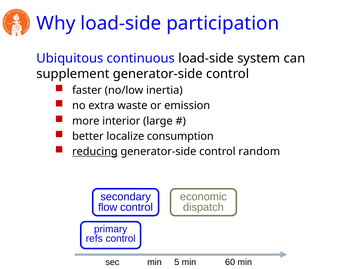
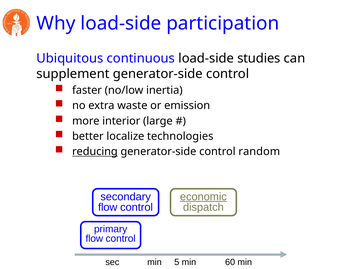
system: system -> studies (259, 58)
consumption: consumption -> technologies (180, 136)
economic underline: none -> present (203, 197)
refs: refs -> flow (94, 239)
